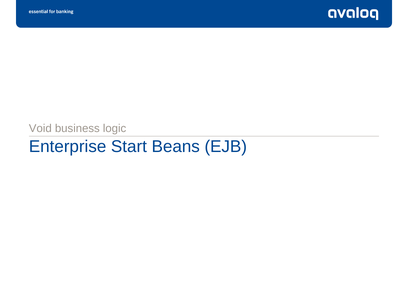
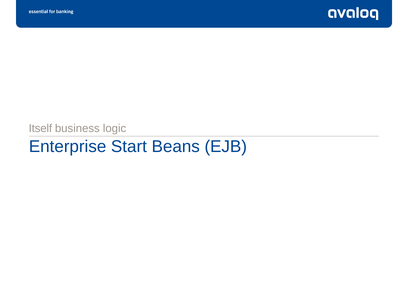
Void: Void -> Itself (40, 128)
